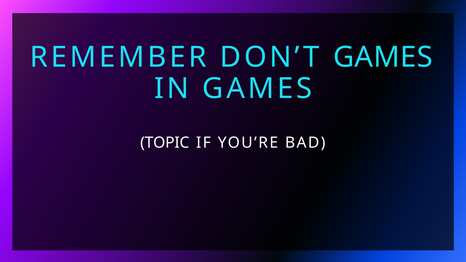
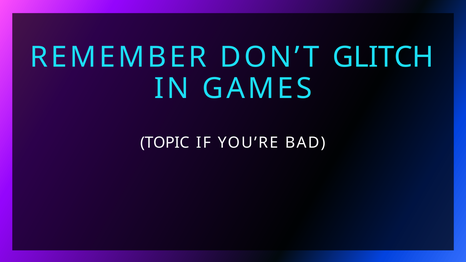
DON’T GAMES: GAMES -> GLITCH (383, 57)
